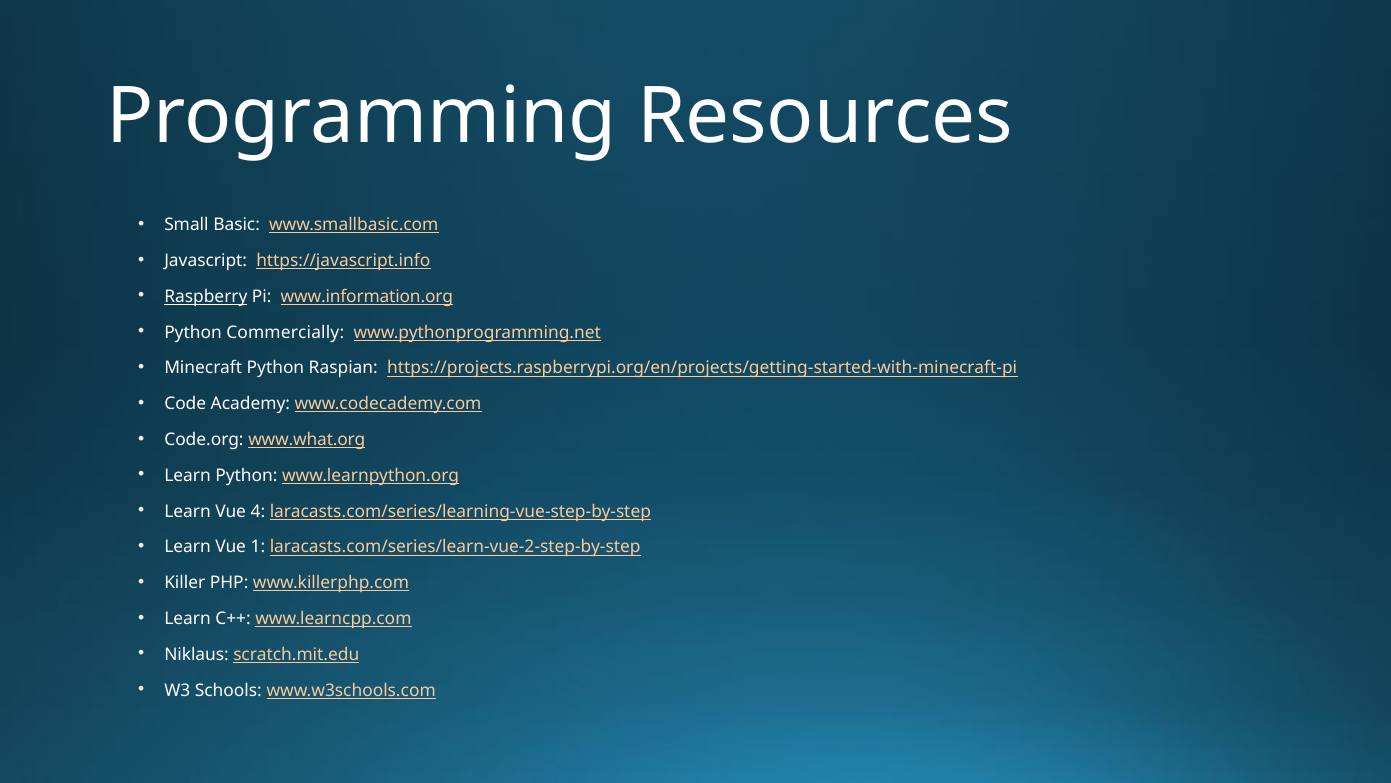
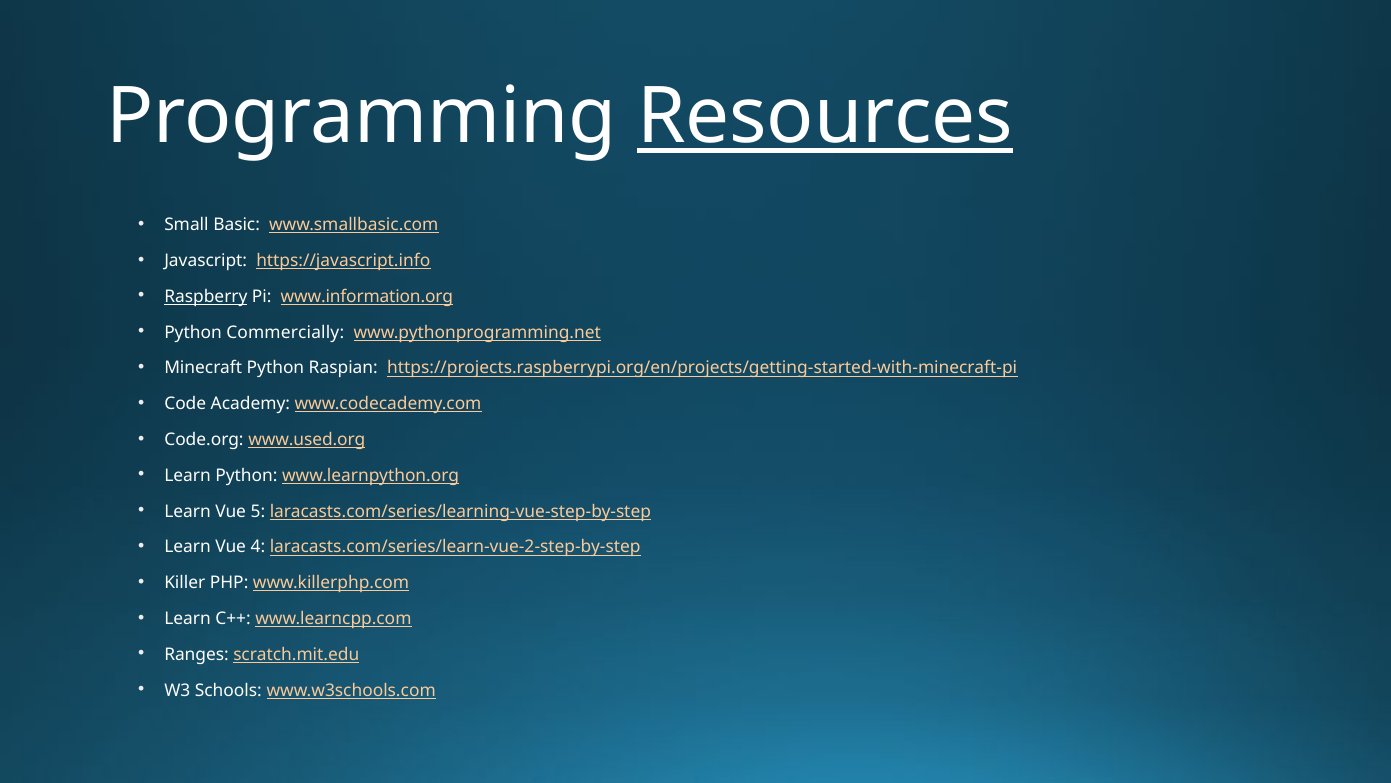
Resources underline: none -> present (825, 117)
www.what.org: www.what.org -> www.used.org (307, 439)
4: 4 -> 5 (258, 511)
1: 1 -> 4 (258, 547)
Niklaus: Niklaus -> Ranges (197, 654)
